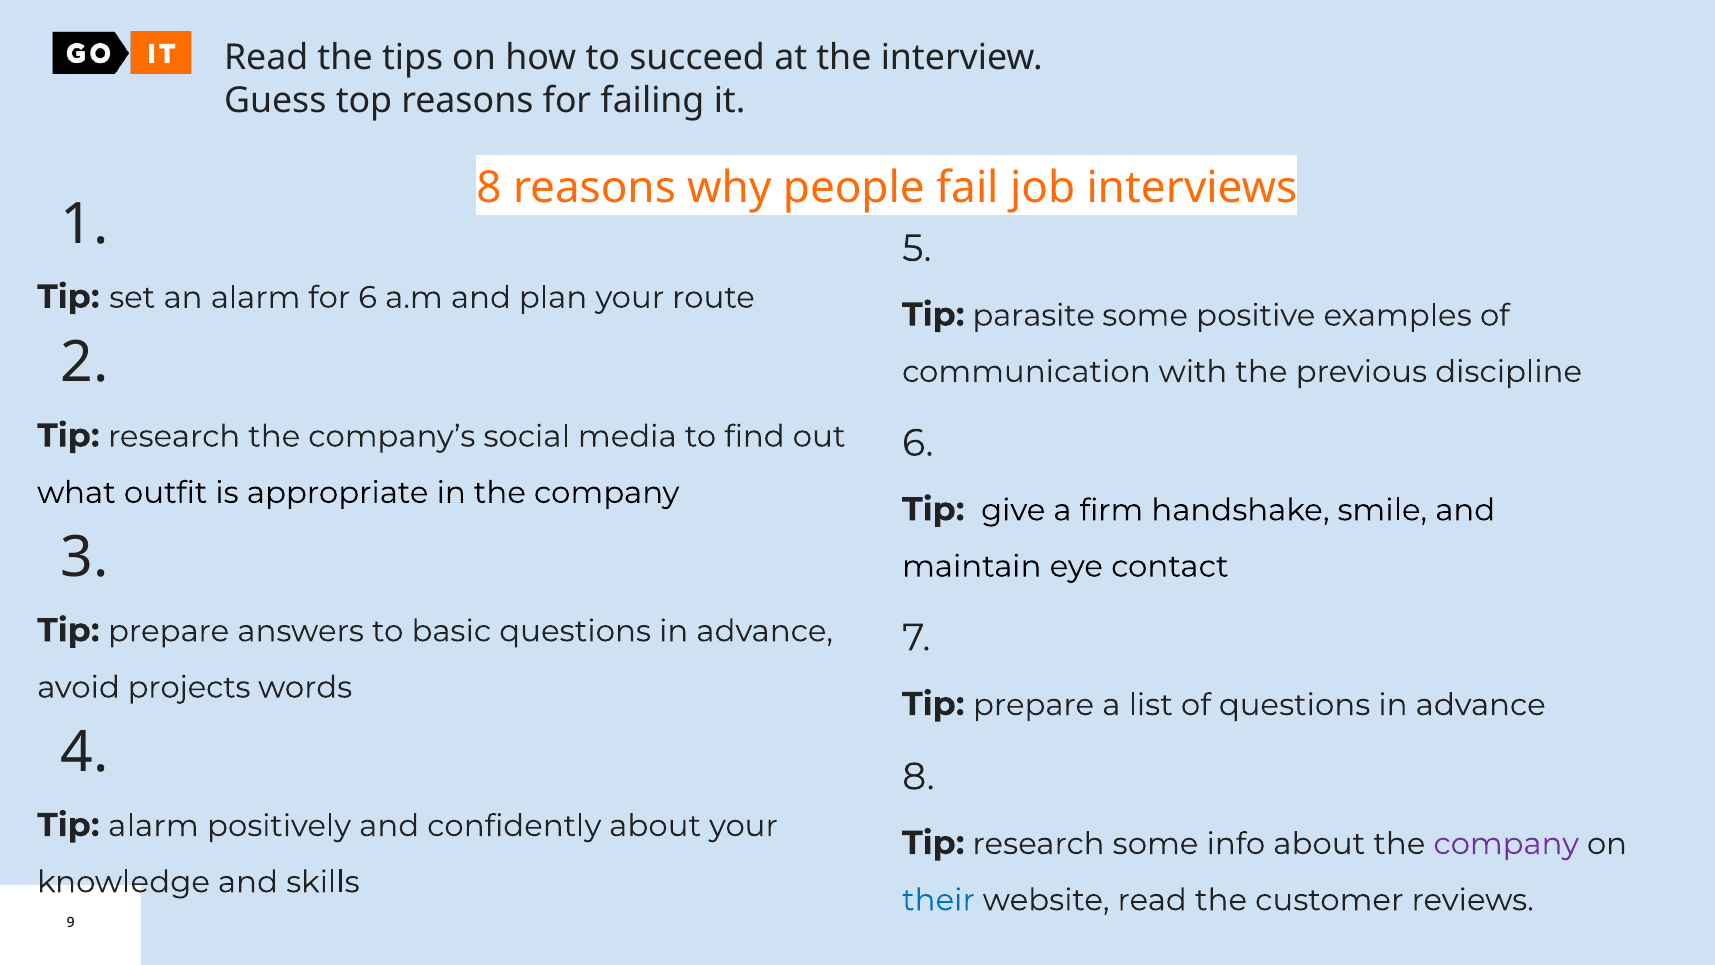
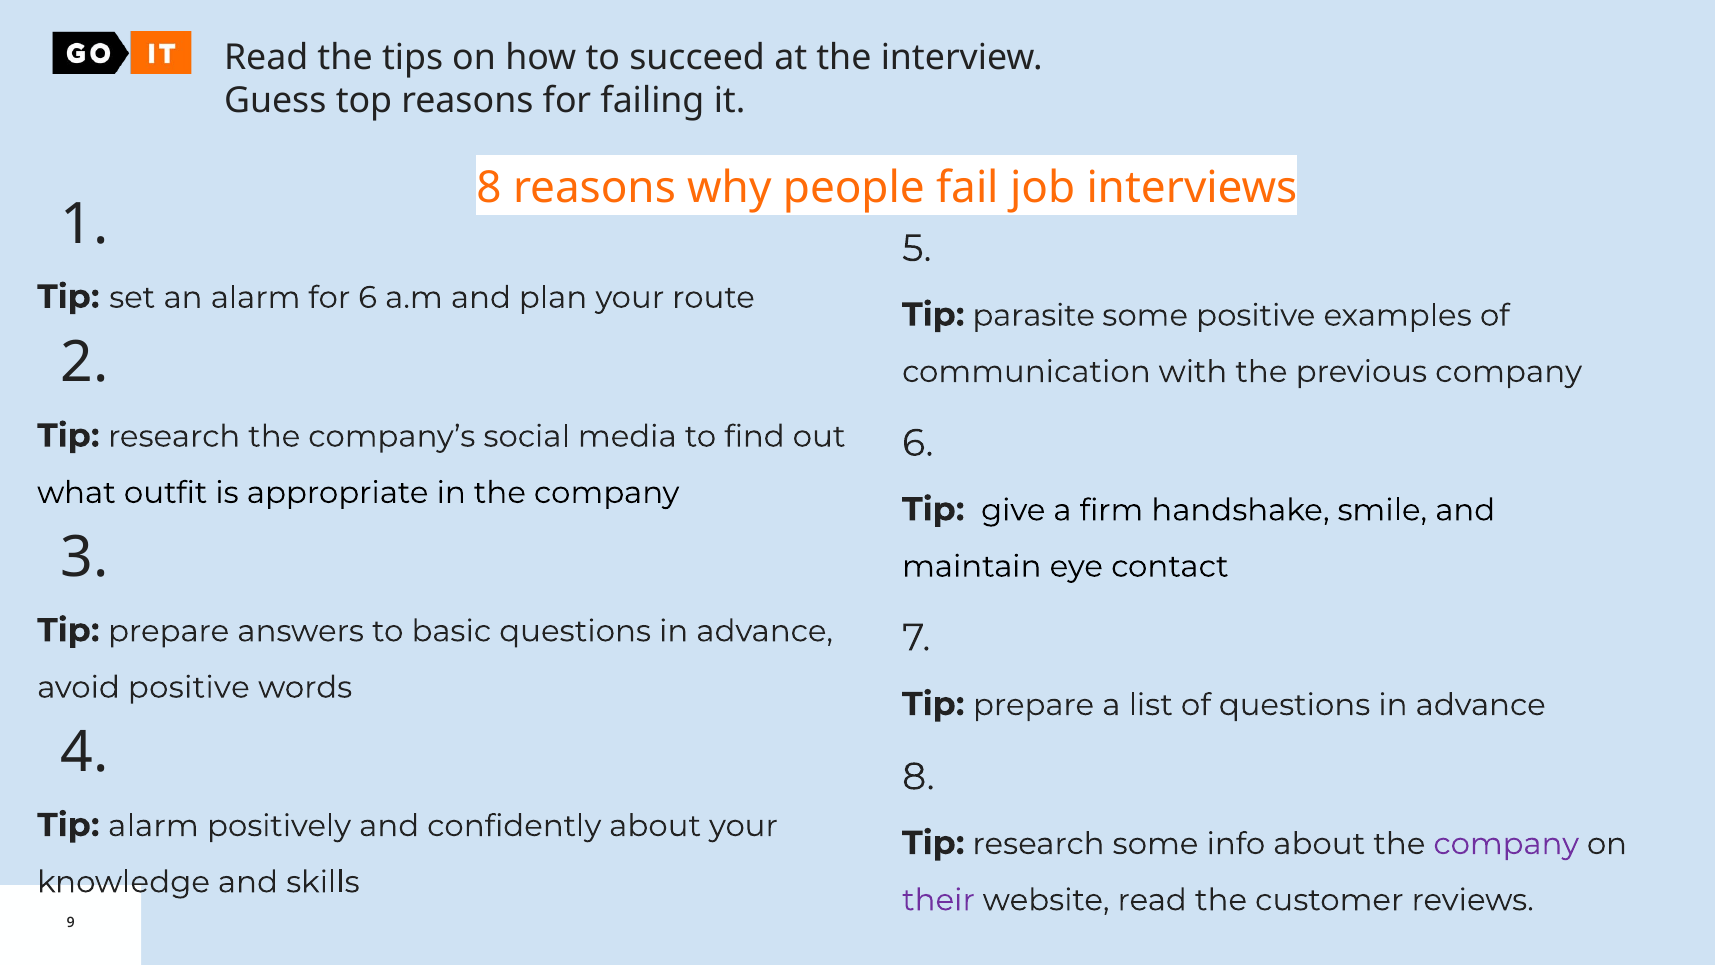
previous discipline: discipline -> company (1509, 372)
avoid projects: projects -> positive (189, 687)
their colour: blue -> purple (938, 900)
